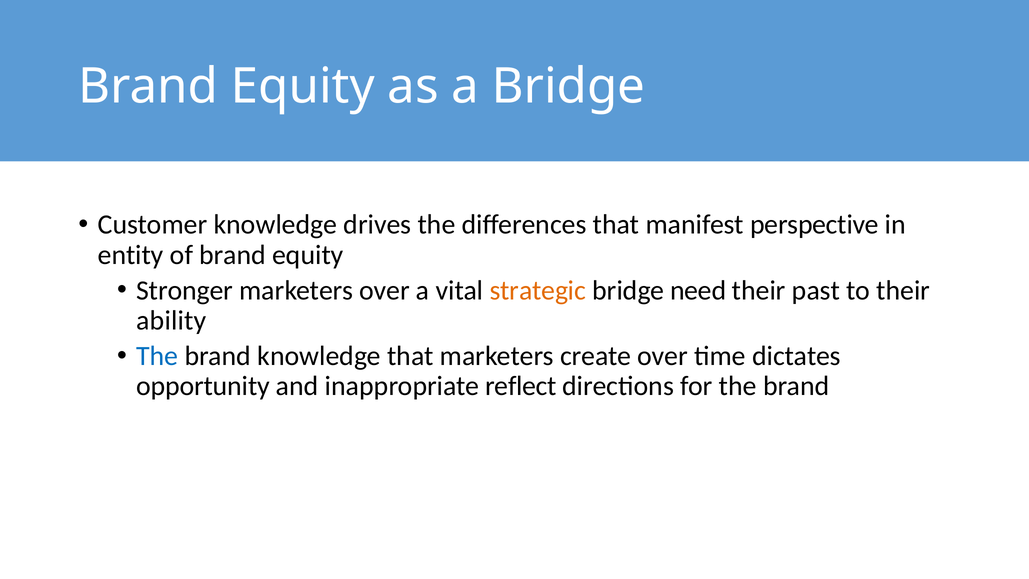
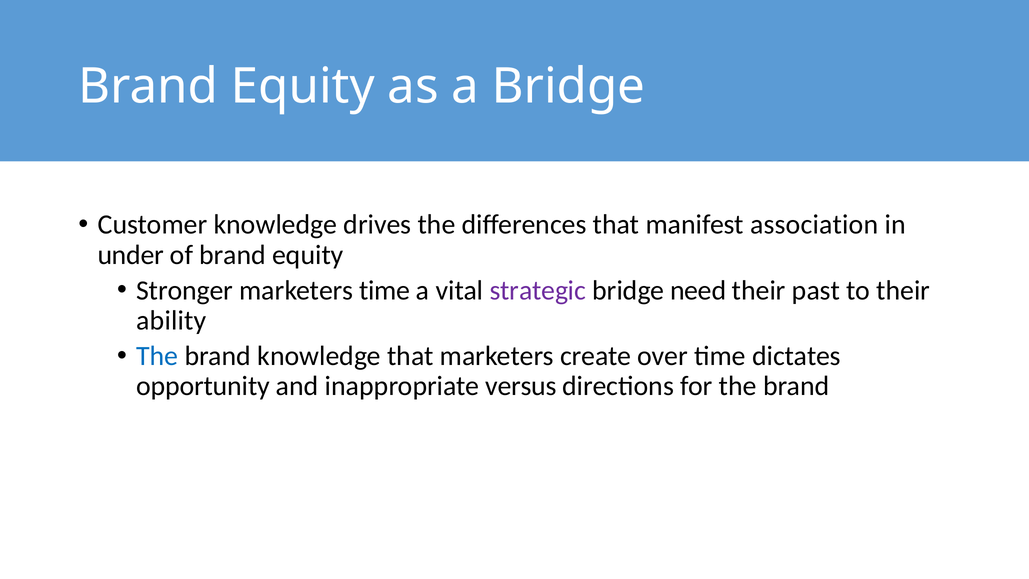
perspective: perspective -> association (814, 225)
entity: entity -> under (131, 255)
marketers over: over -> time (385, 290)
strategic colour: orange -> purple (538, 290)
reflect: reflect -> versus (521, 386)
